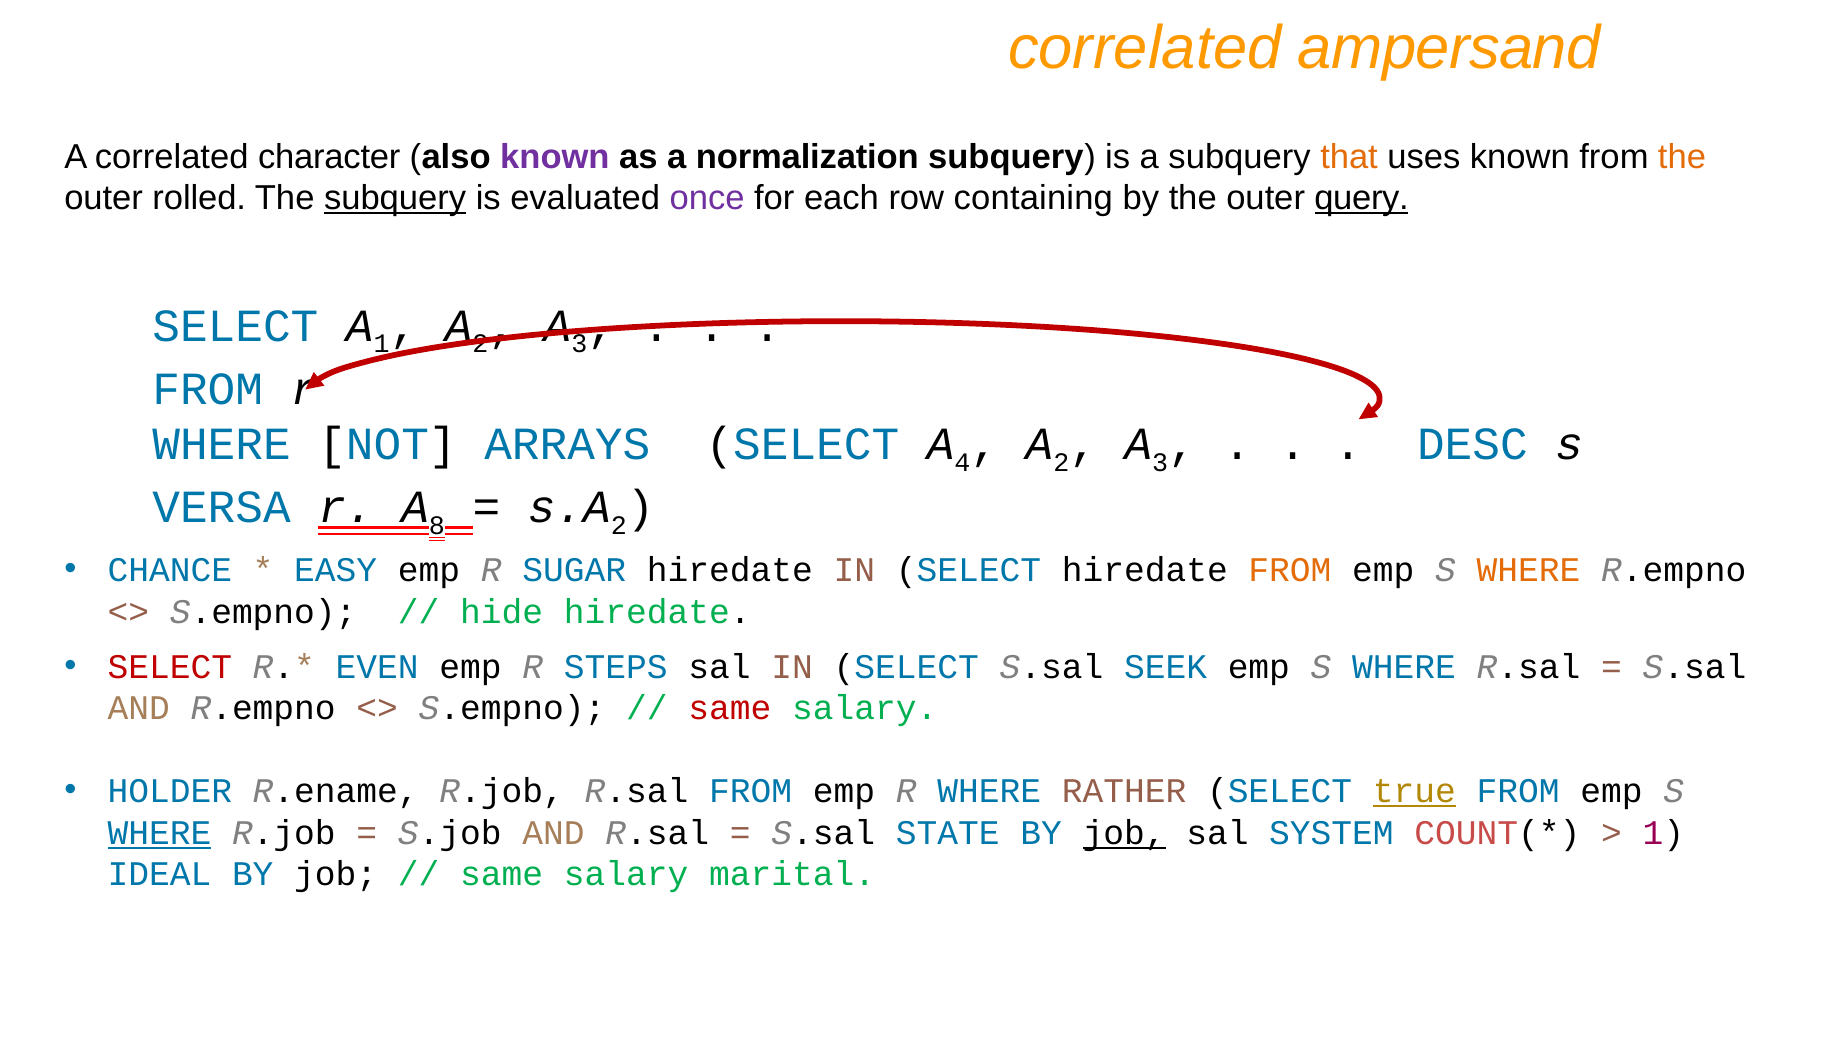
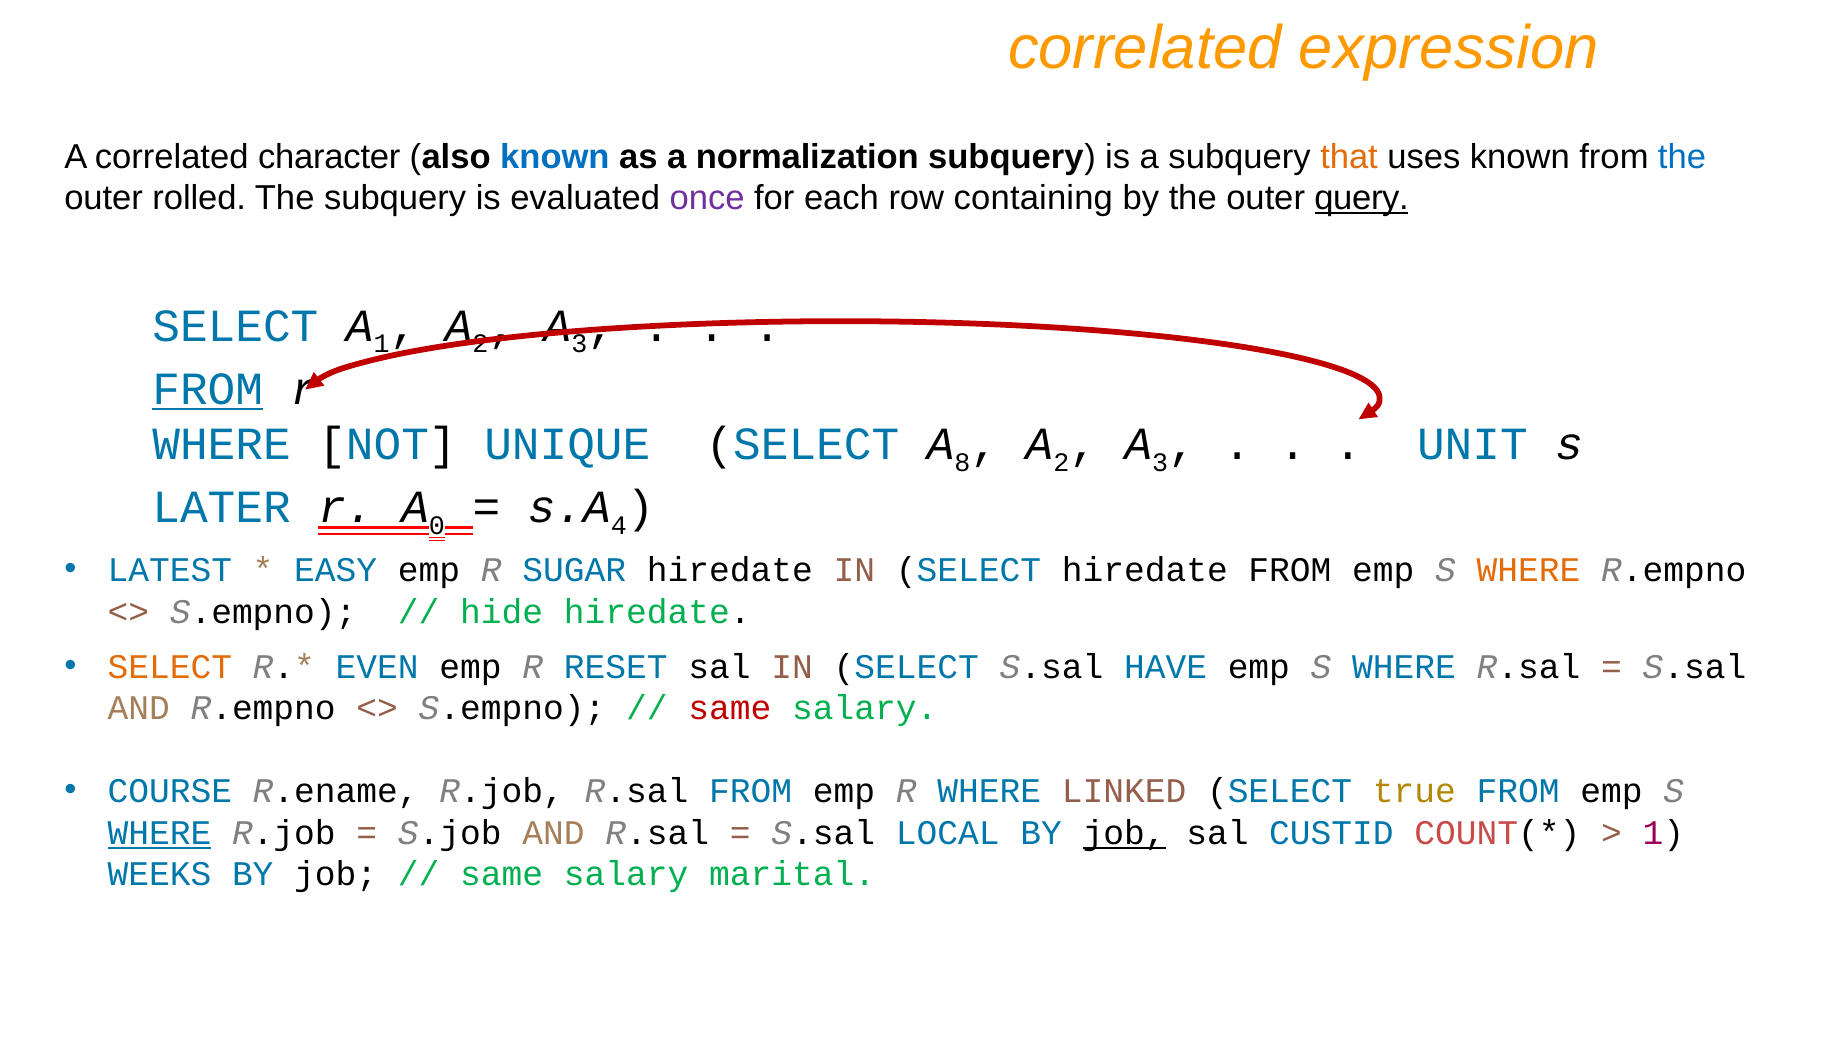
ampersand: ampersand -> expression (1449, 48)
known colour: purple -> blue (555, 157)
the colour: orange -> blue (1682, 157)
subquery underline: present -> none (395, 198)
FROM underline: none -> present (208, 389)
ARRAYS: ARRAYS -> UNIQUE (567, 444)
4: 4 -> 8 (963, 462)
DESC: DESC -> UNIT (1472, 444)
VERSA: VERSA -> LATER (222, 507)
8: 8 -> 0 (437, 525)
2: 2 -> 4 (619, 525)
CHANCE: CHANCE -> LATEST (170, 570)
FROM colour: orange -> black (1290, 570)
SELECT colour: red -> orange (170, 667)
STEPS: STEPS -> RESET (616, 667)
SEEK: SEEK -> HAVE (1166, 667)
HOLDER: HOLDER -> COURSE (170, 792)
RATHER: RATHER -> LINKED (1124, 792)
true underline: present -> none (1414, 792)
STATE: STATE -> LOCAL (948, 833)
SYSTEM: SYSTEM -> CUSTID (1331, 833)
IDEAL: IDEAL -> WEEKS (159, 875)
